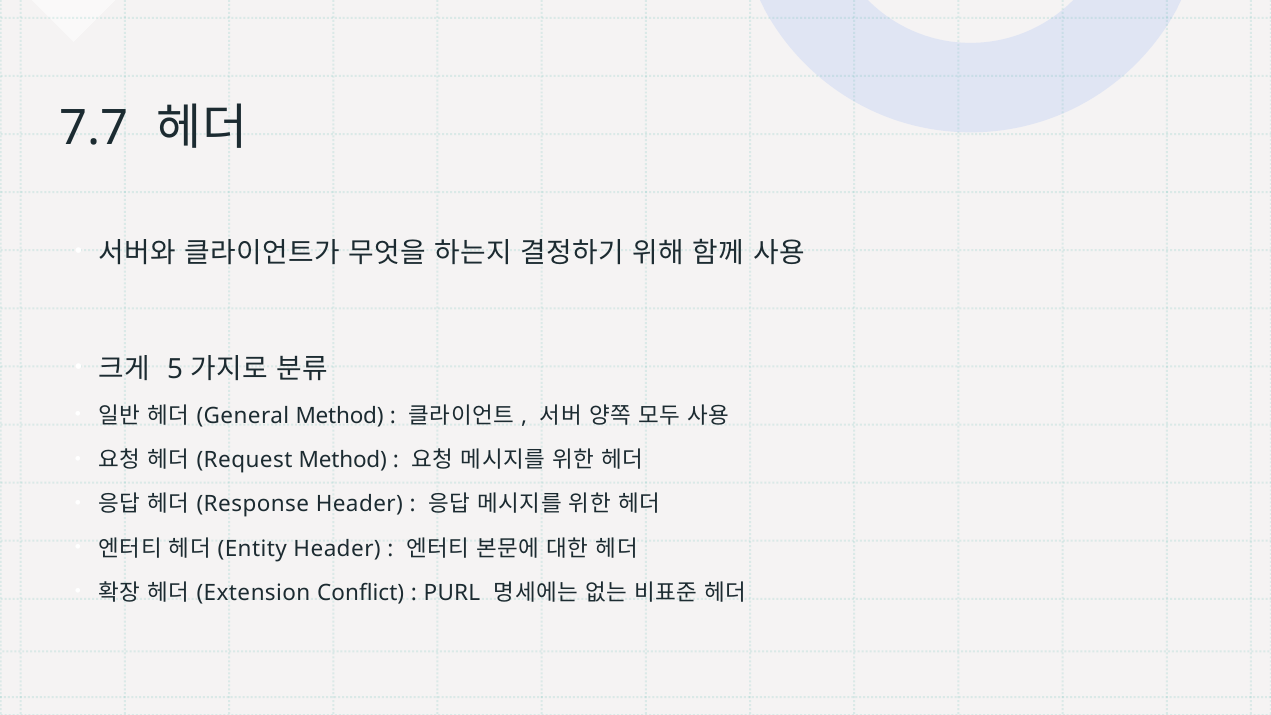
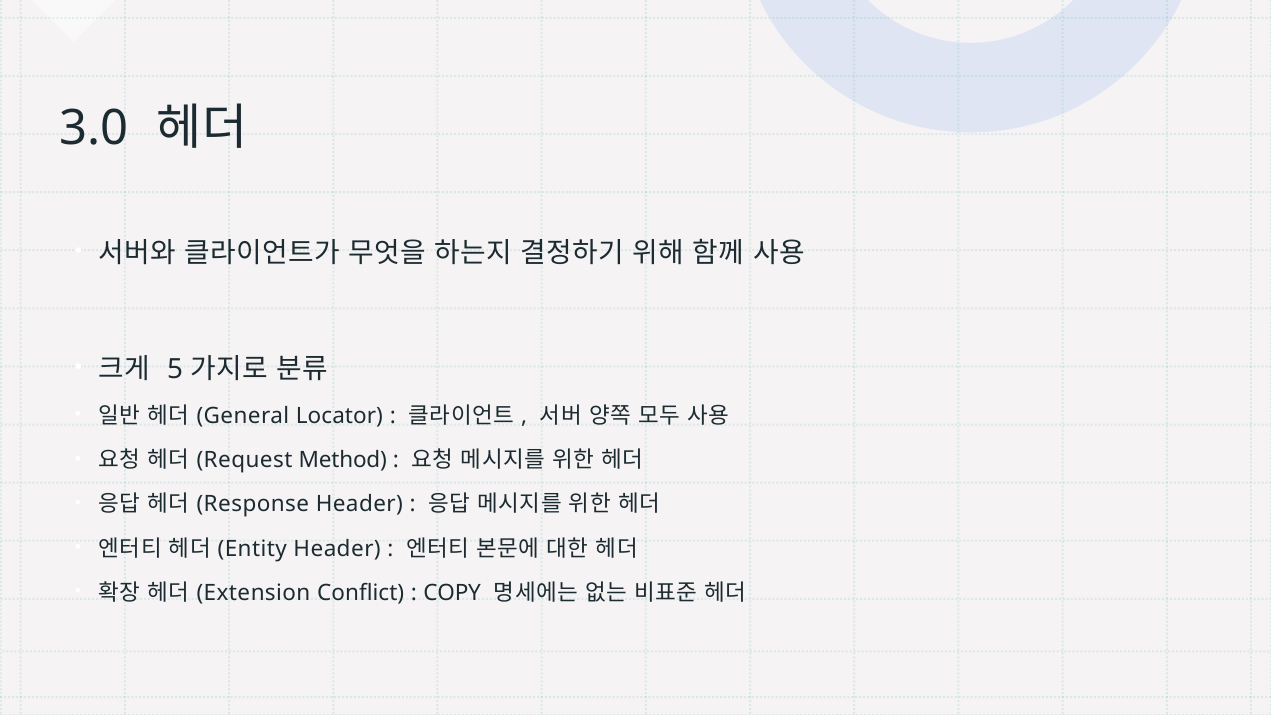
7.7: 7.7 -> 3.0 (94, 128)
Method: Method -> Locator (339, 416)
PURL: PURL -> COPY (452, 593)
